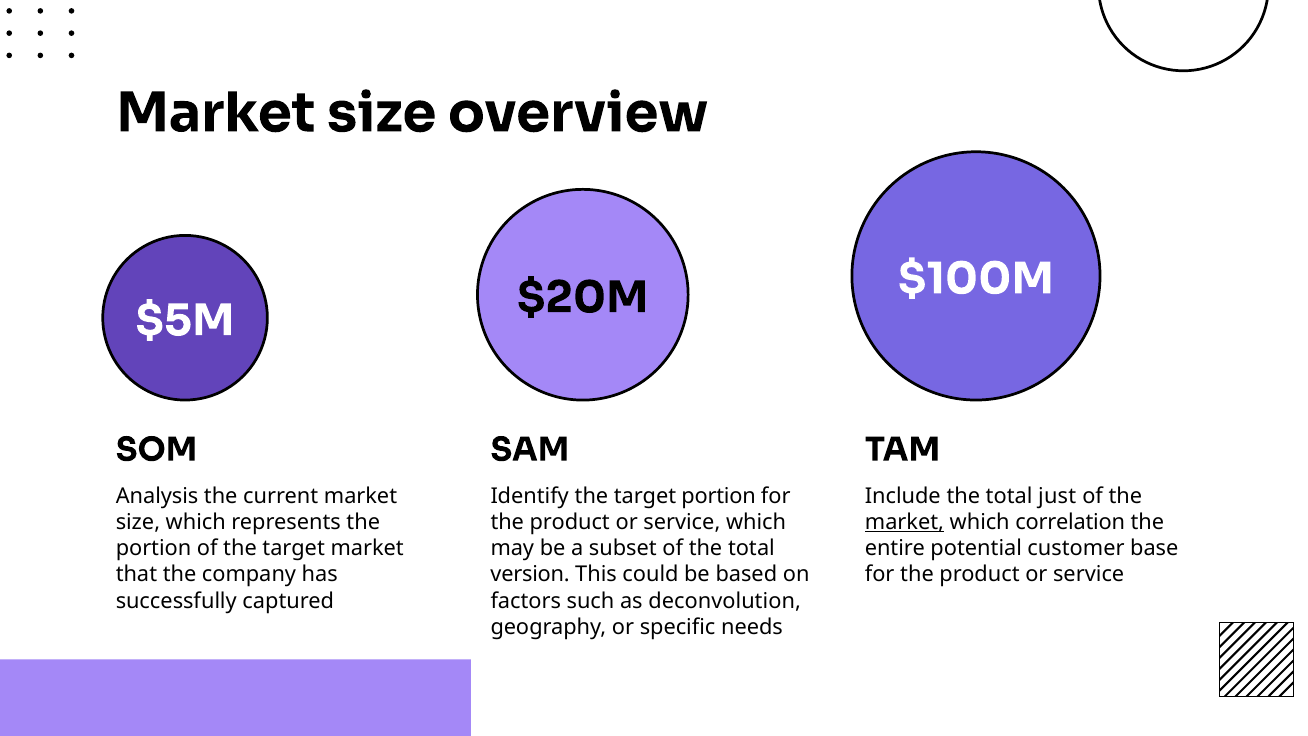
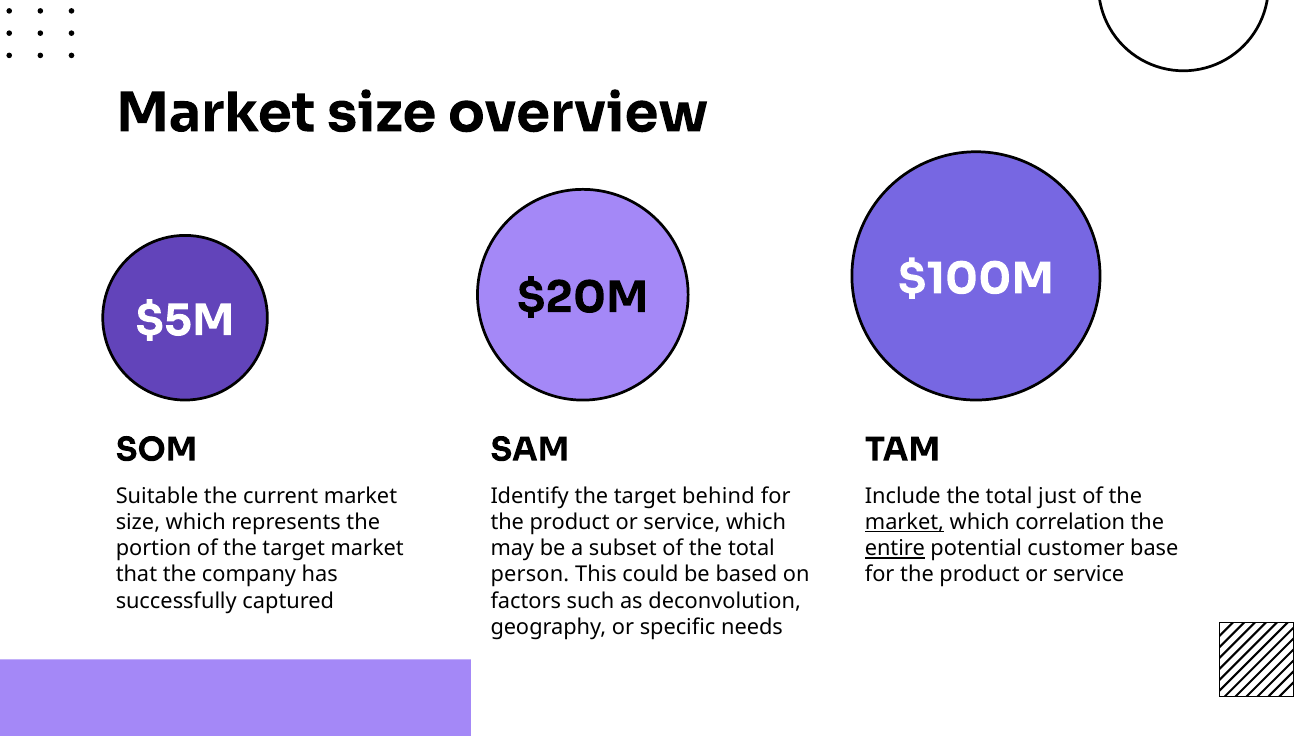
Analysis: Analysis -> Suitable (157, 496)
target portion: portion -> behind (718, 496)
entire underline: none -> present (895, 548)
version: version -> person (530, 575)
